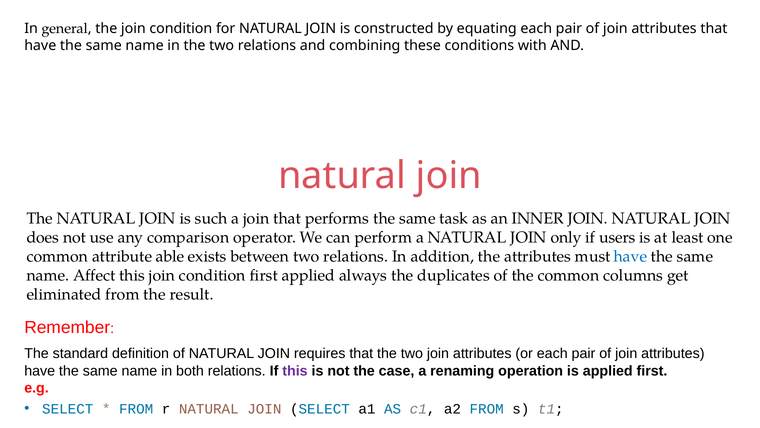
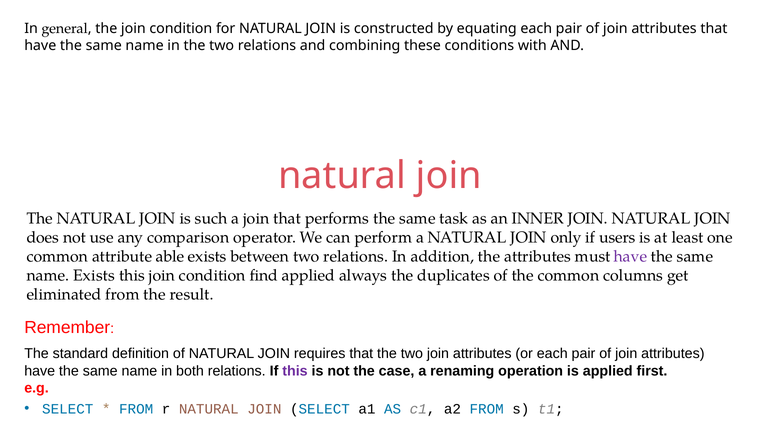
have colour: blue -> purple (631, 256)
name Affect: Affect -> Exists (94, 275)
condition first: first -> find (264, 275)
